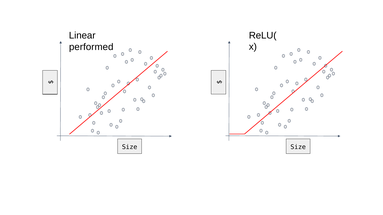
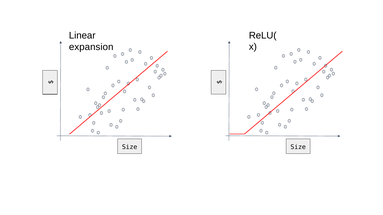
performed: performed -> expansion (91, 47)
